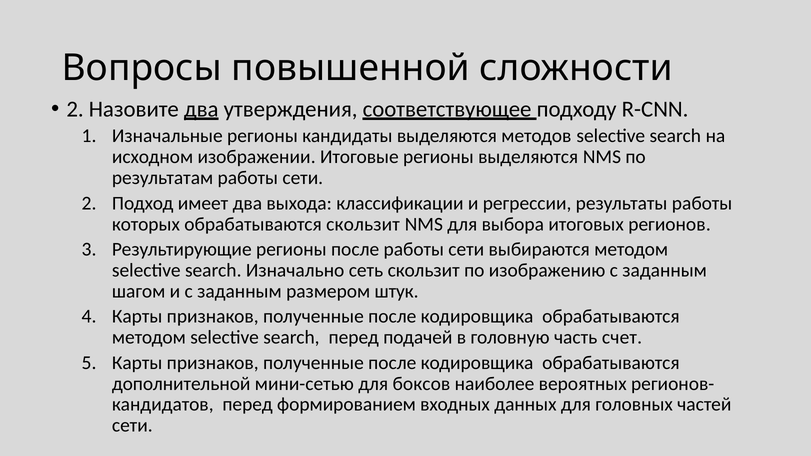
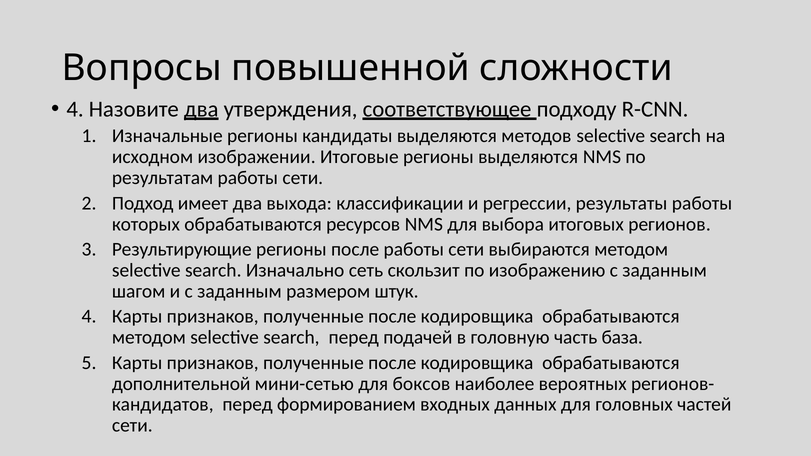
2: 2 -> 4 (75, 109)
обрабатываются скользит: скользит -> ресурсов (363, 224)
счет: счет -> база (622, 338)
